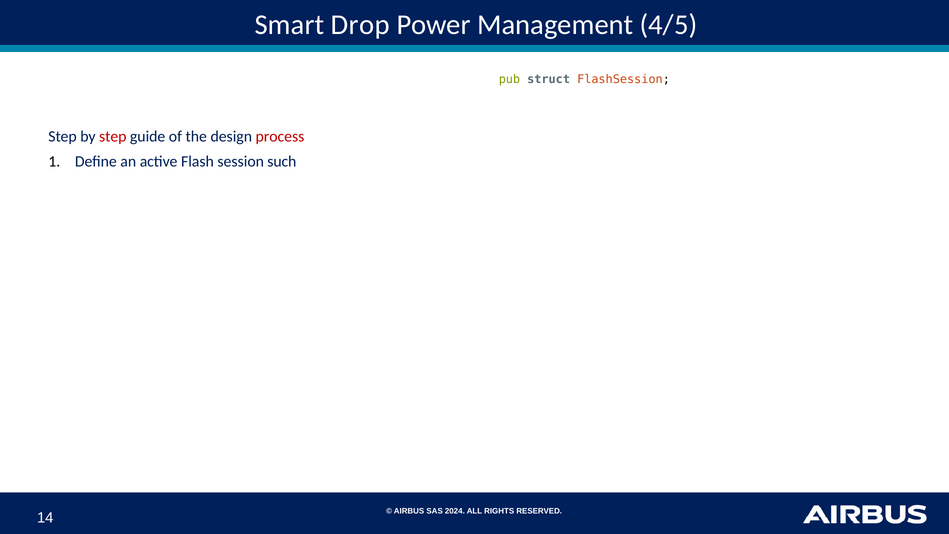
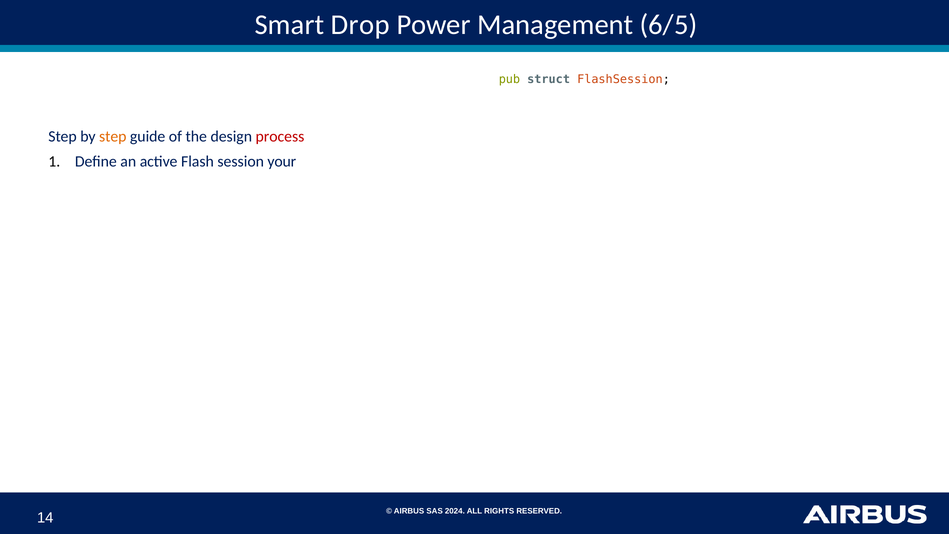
4/5: 4/5 -> 6/5 (668, 25)
step colour: red -> orange (113, 136)
such: such -> your (282, 162)
